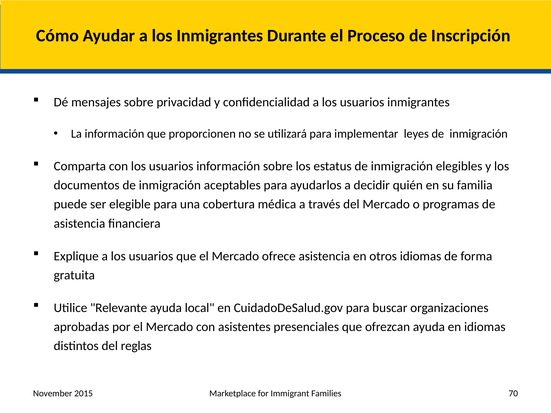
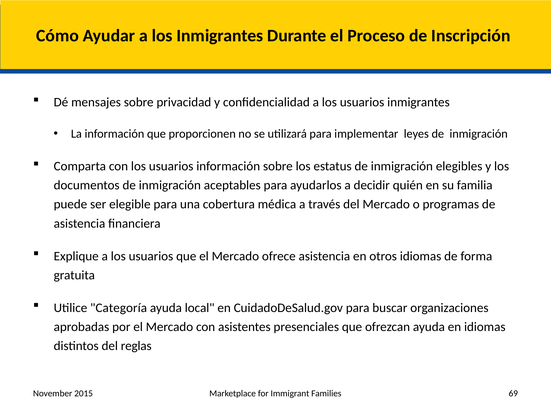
Relevante: Relevante -> Categoría (119, 308)
70: 70 -> 69 (513, 394)
